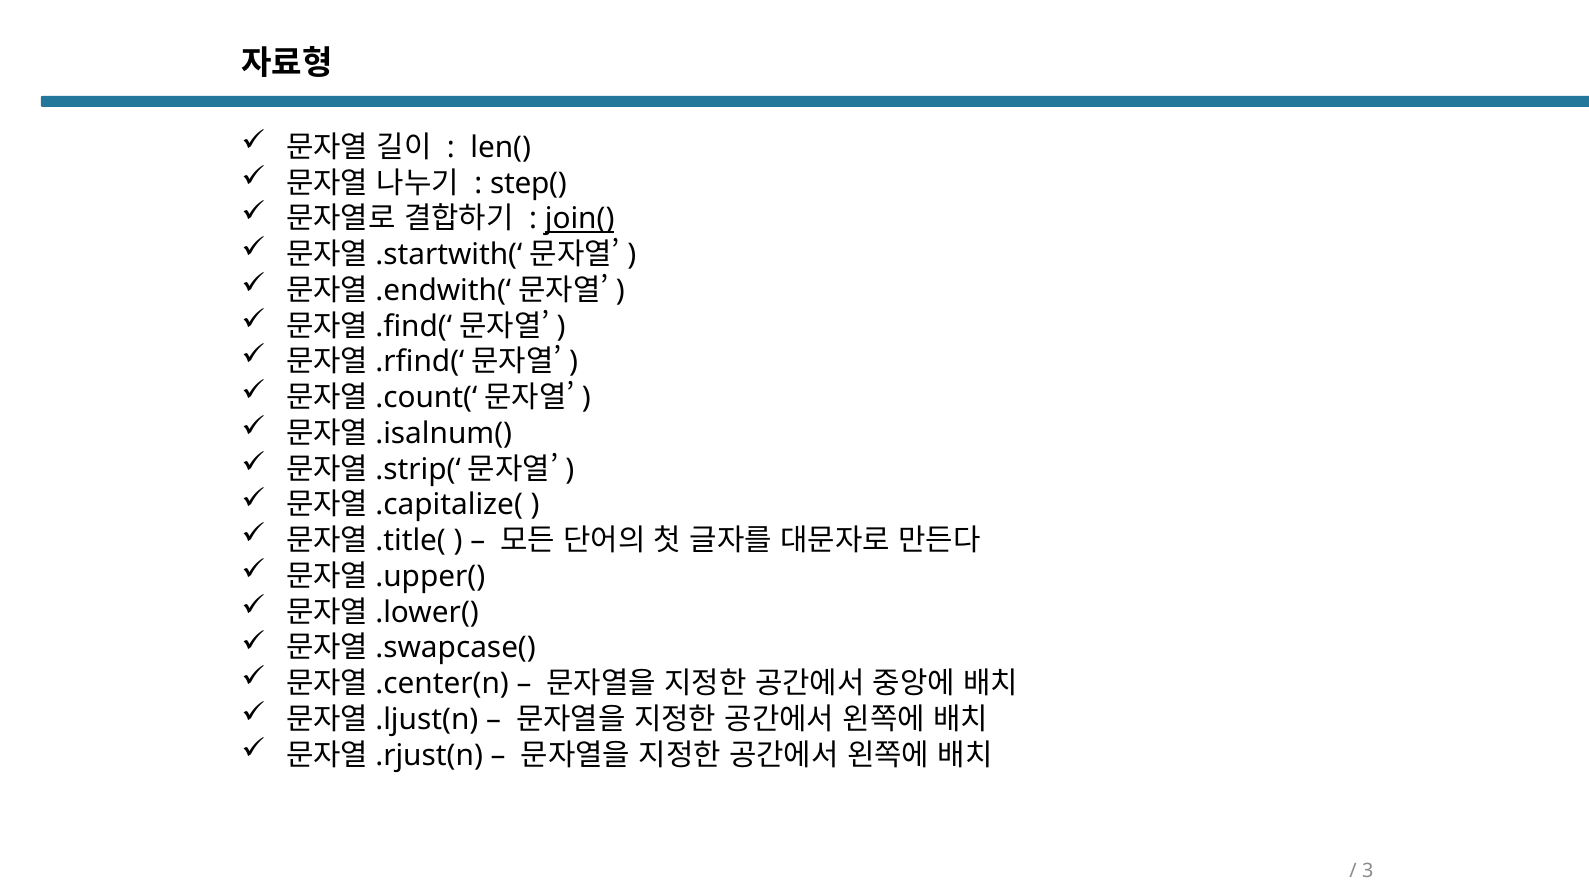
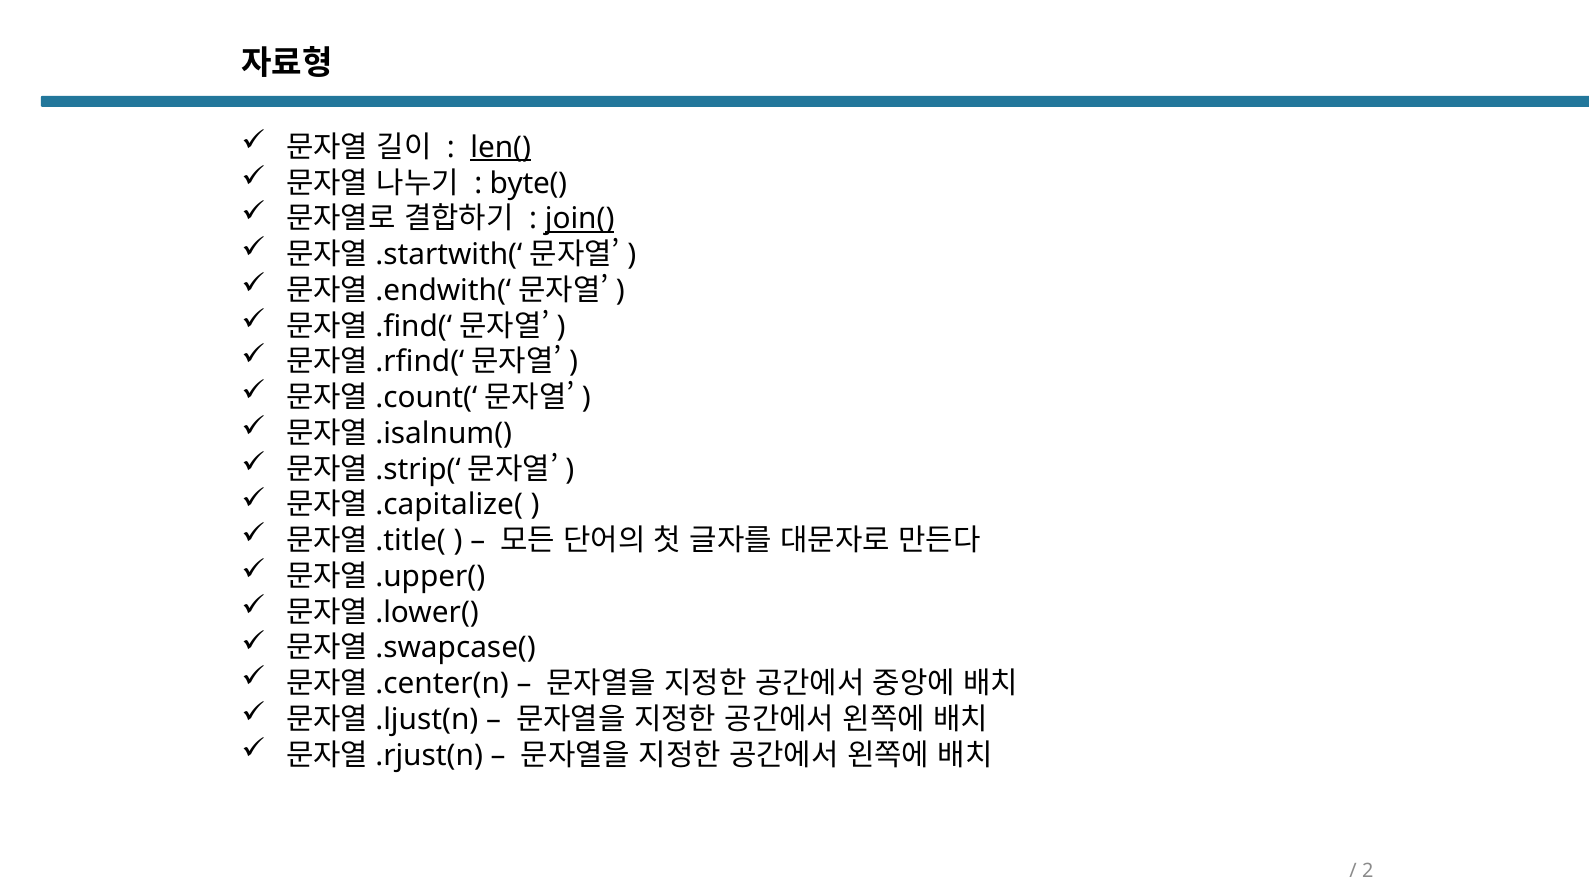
len( underline: none -> present (501, 147)
step(: step( -> byte( (528, 183)
3: 3 -> 2 (1368, 871)
